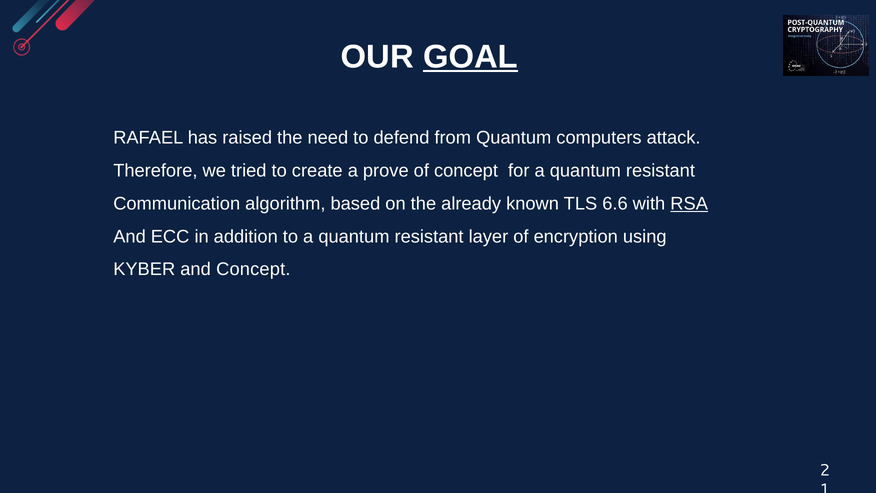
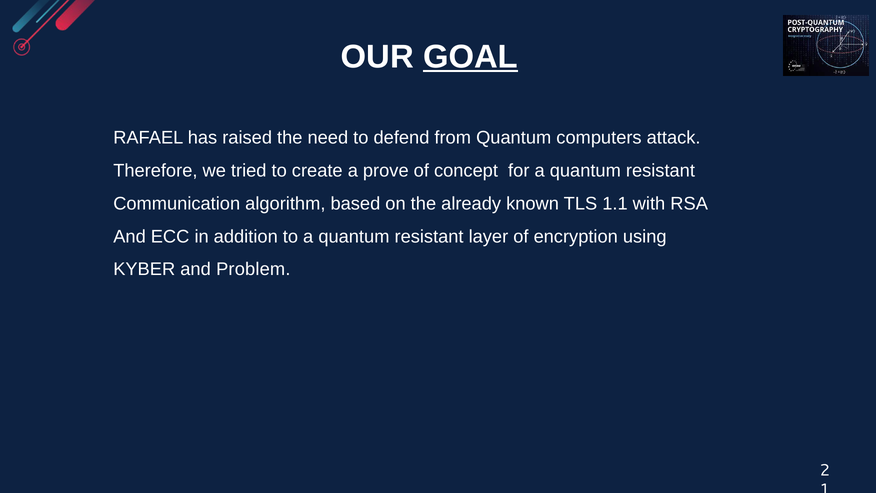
6.6: 6.6 -> 1.1 (615, 204)
RSA underline: present -> none (689, 204)
and Concept: Concept -> Problem (253, 269)
